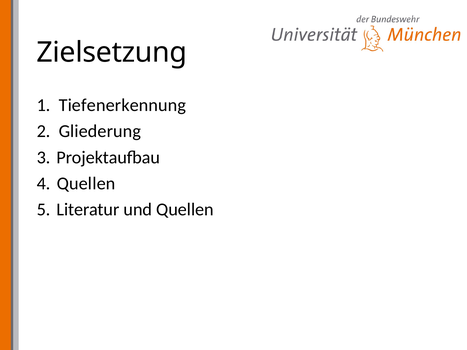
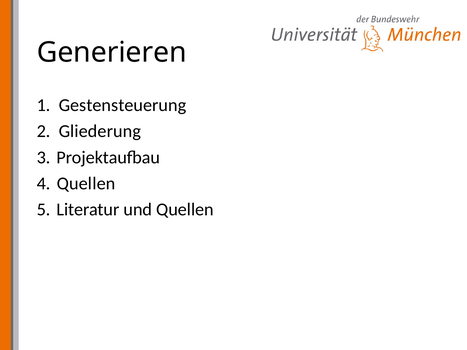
Zielsetzung: Zielsetzung -> Generieren (112, 52)
Tiefenerkennung: Tiefenerkennung -> Gestensteuerung (122, 105)
